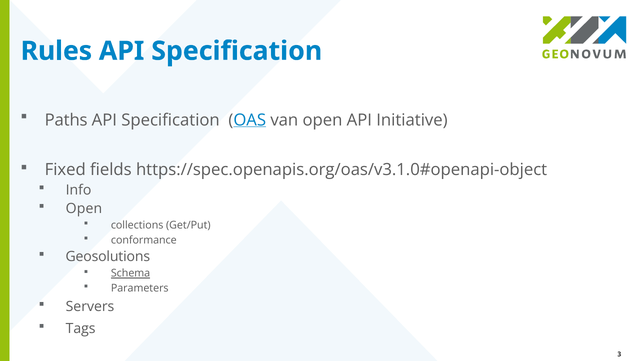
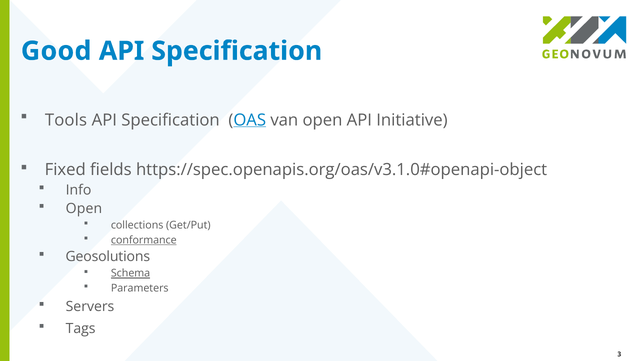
Rules: Rules -> Good (56, 51)
Paths: Paths -> Tools (66, 120)
conformance underline: none -> present (144, 240)
